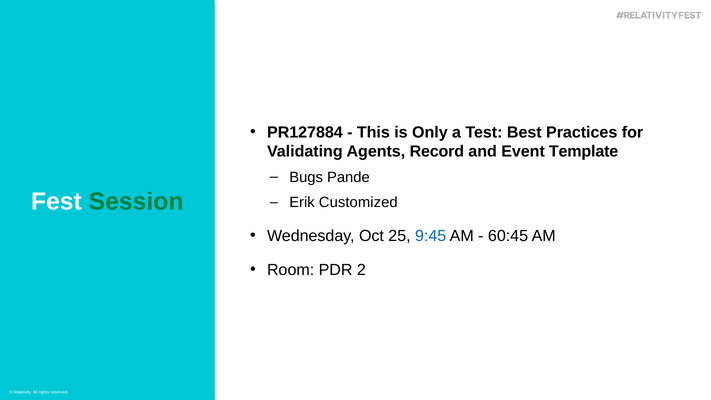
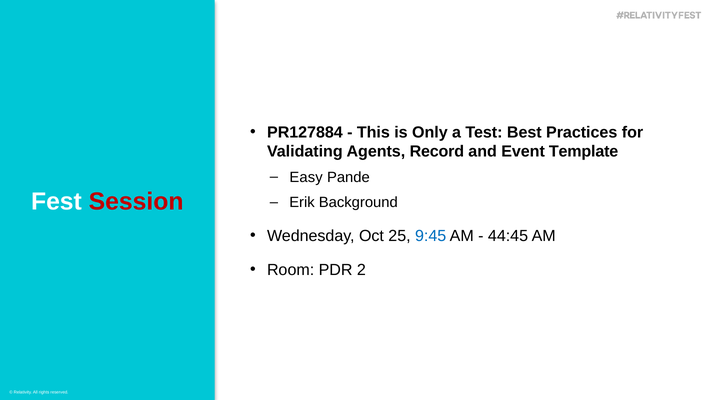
Bugs: Bugs -> Easy (306, 177)
Session colour: green -> red (136, 202)
Customized: Customized -> Background (358, 203)
60:45: 60:45 -> 44:45 (508, 236)
